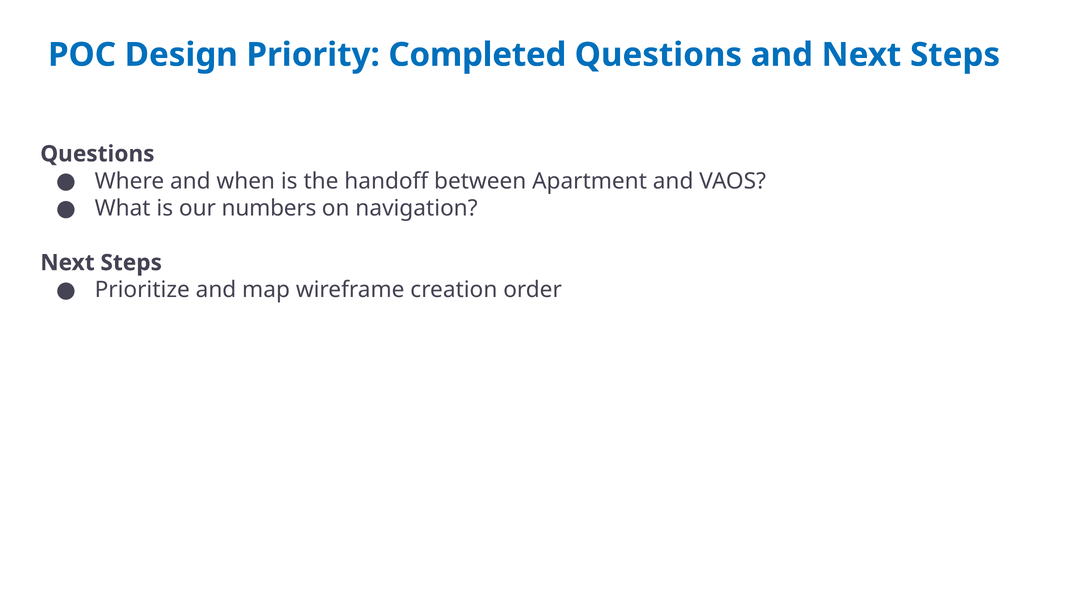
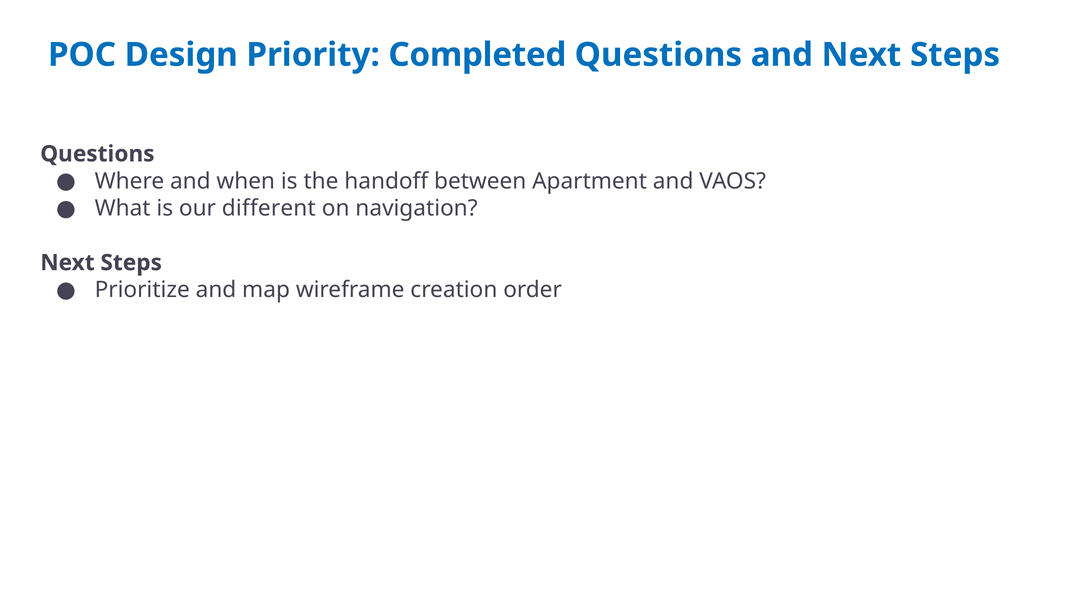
numbers: numbers -> different (269, 208)
